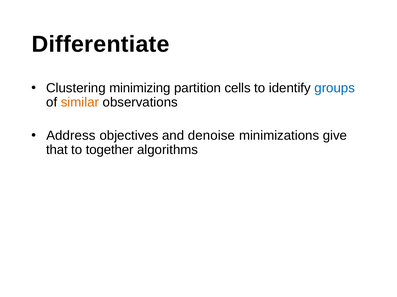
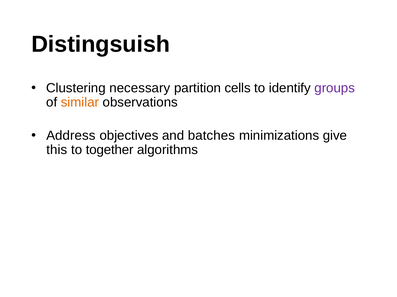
Differentiate: Differentiate -> Distingsuish (101, 44)
minimizing: minimizing -> necessary (140, 88)
groups colour: blue -> purple (335, 88)
denoise: denoise -> batches (212, 136)
that: that -> this (57, 150)
